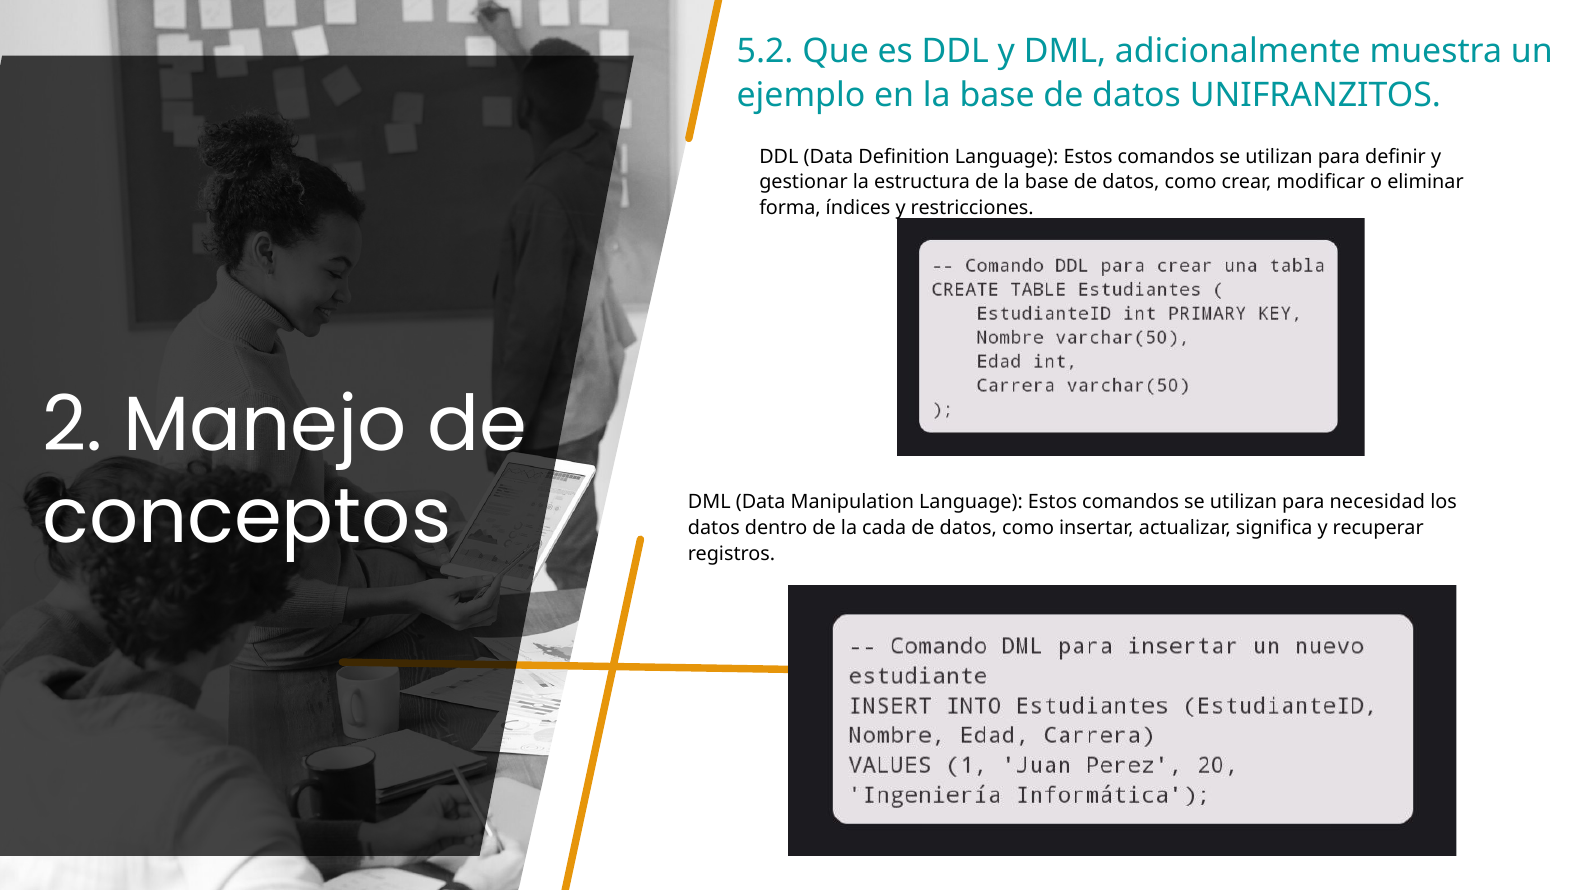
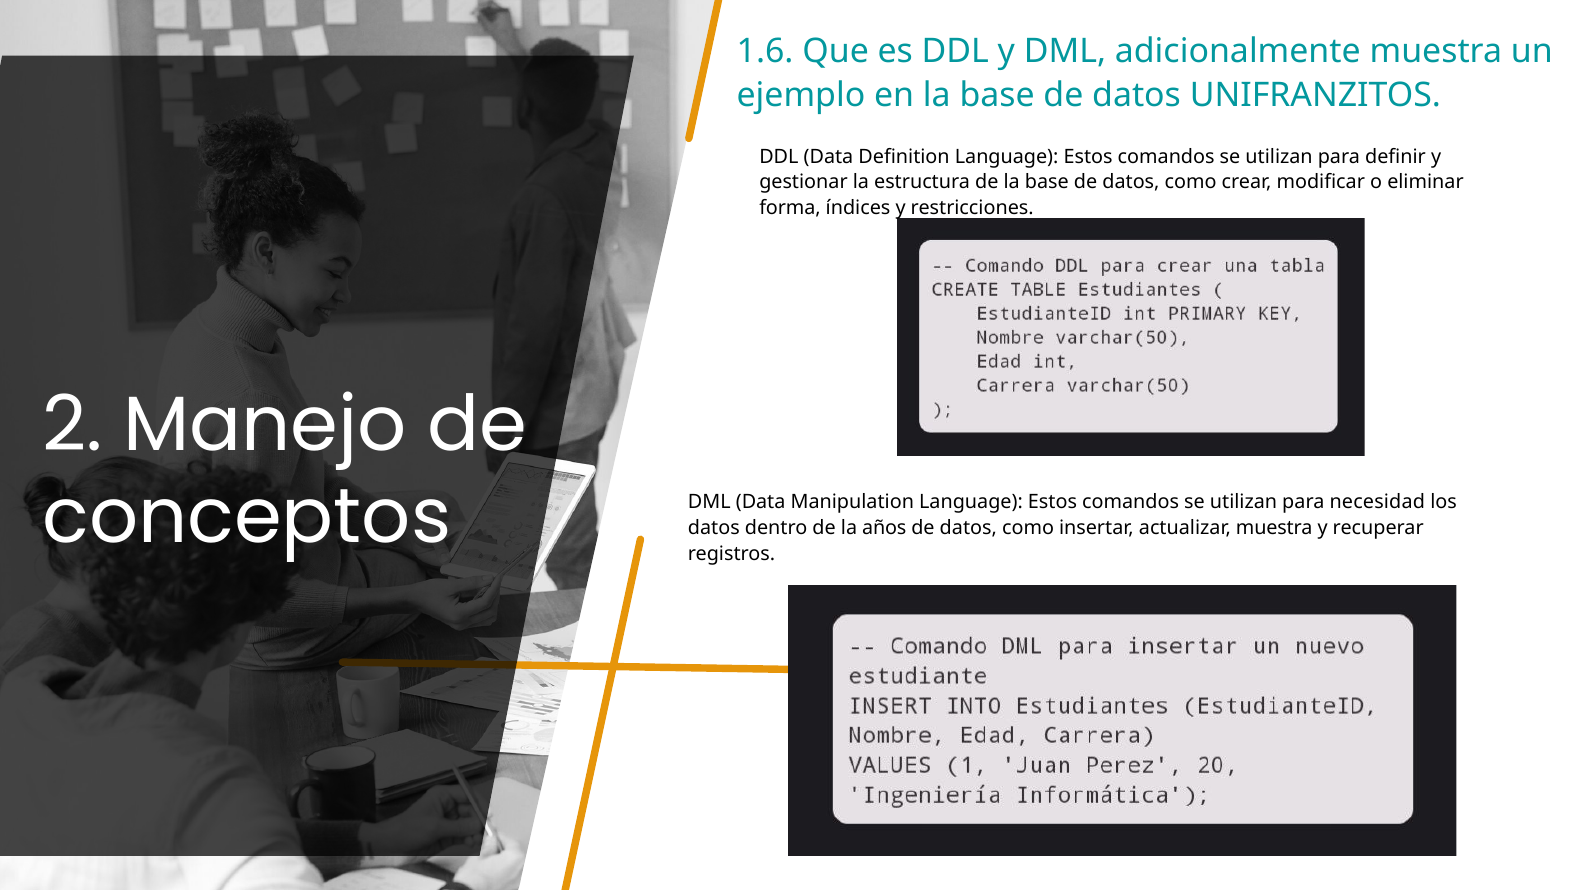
5.2: 5.2 -> 1.6 (765, 51)
cada: cada -> años (884, 528)
actualizar significa: significa -> muestra (1274, 528)
